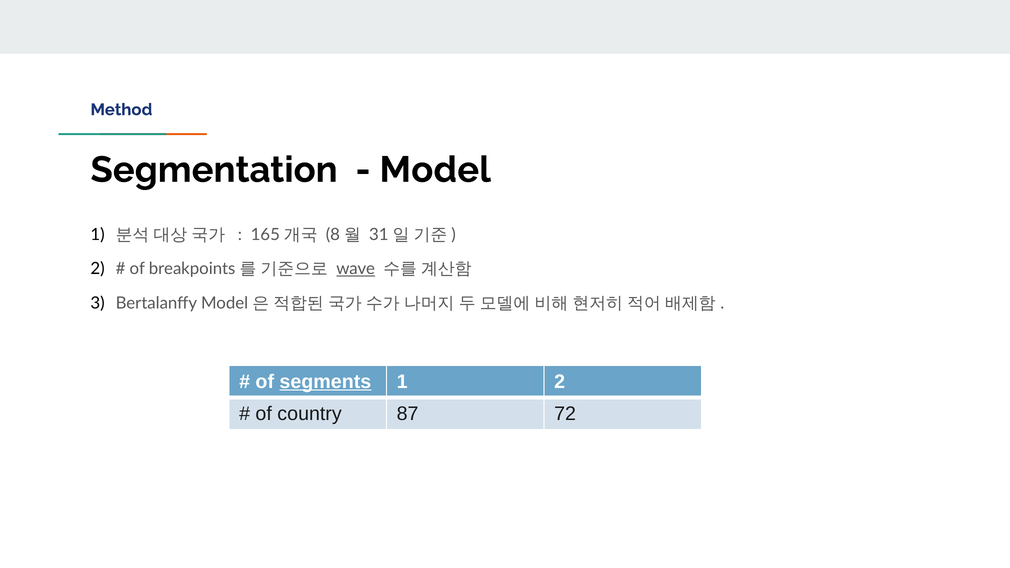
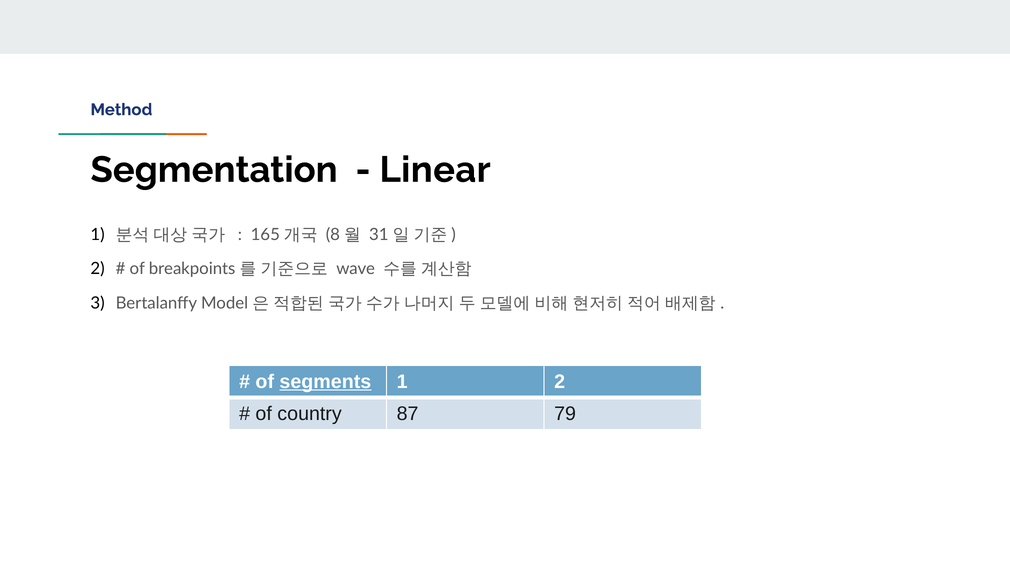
Model: Model -> Linear (435, 170)
wave underline: present -> none (356, 269)
72: 72 -> 79 (565, 414)
